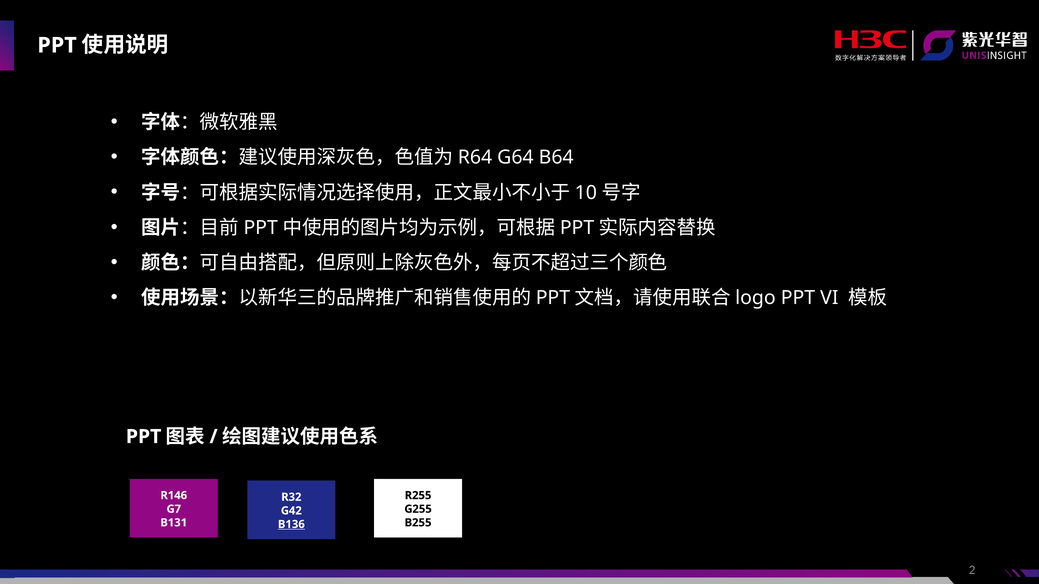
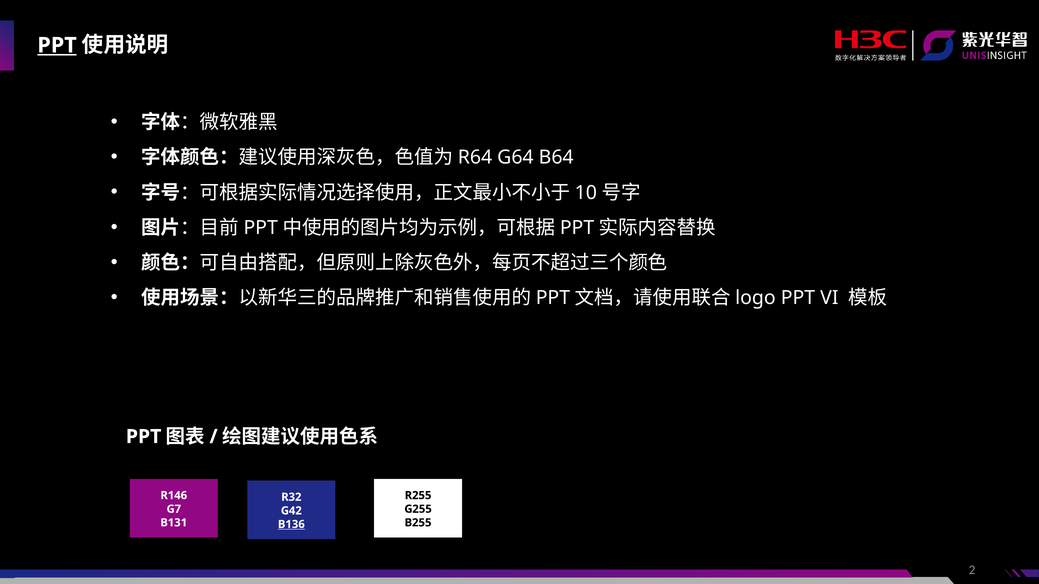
PPT underline: none -> present (57, 45)
